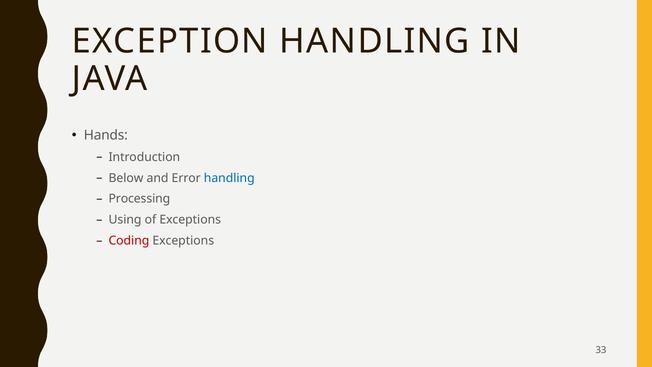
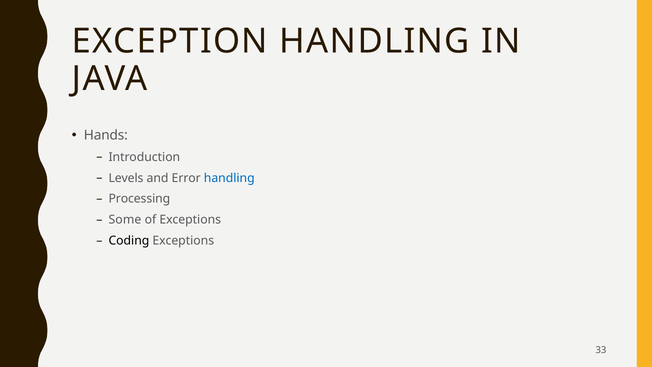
Below: Below -> Levels (126, 178)
Using: Using -> Some (125, 220)
Coding colour: red -> black (129, 241)
